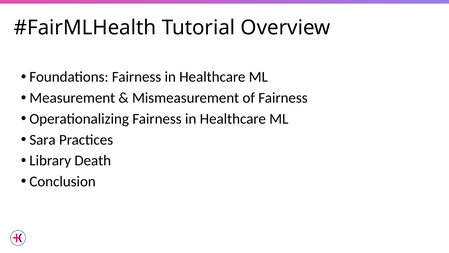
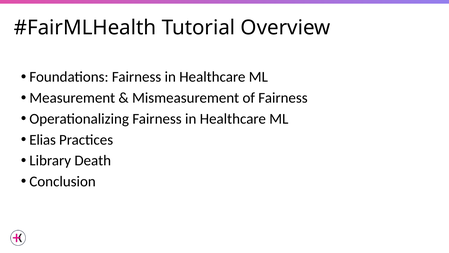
Sara: Sara -> Elias (43, 139)
